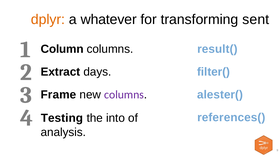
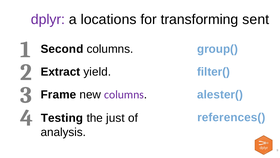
dplyr colour: orange -> purple (48, 19)
whatever: whatever -> locations (109, 19)
Column: Column -> Second (62, 49)
result(: result( -> group( (217, 49)
days: days -> yield (97, 72)
into: into -> just (115, 118)
